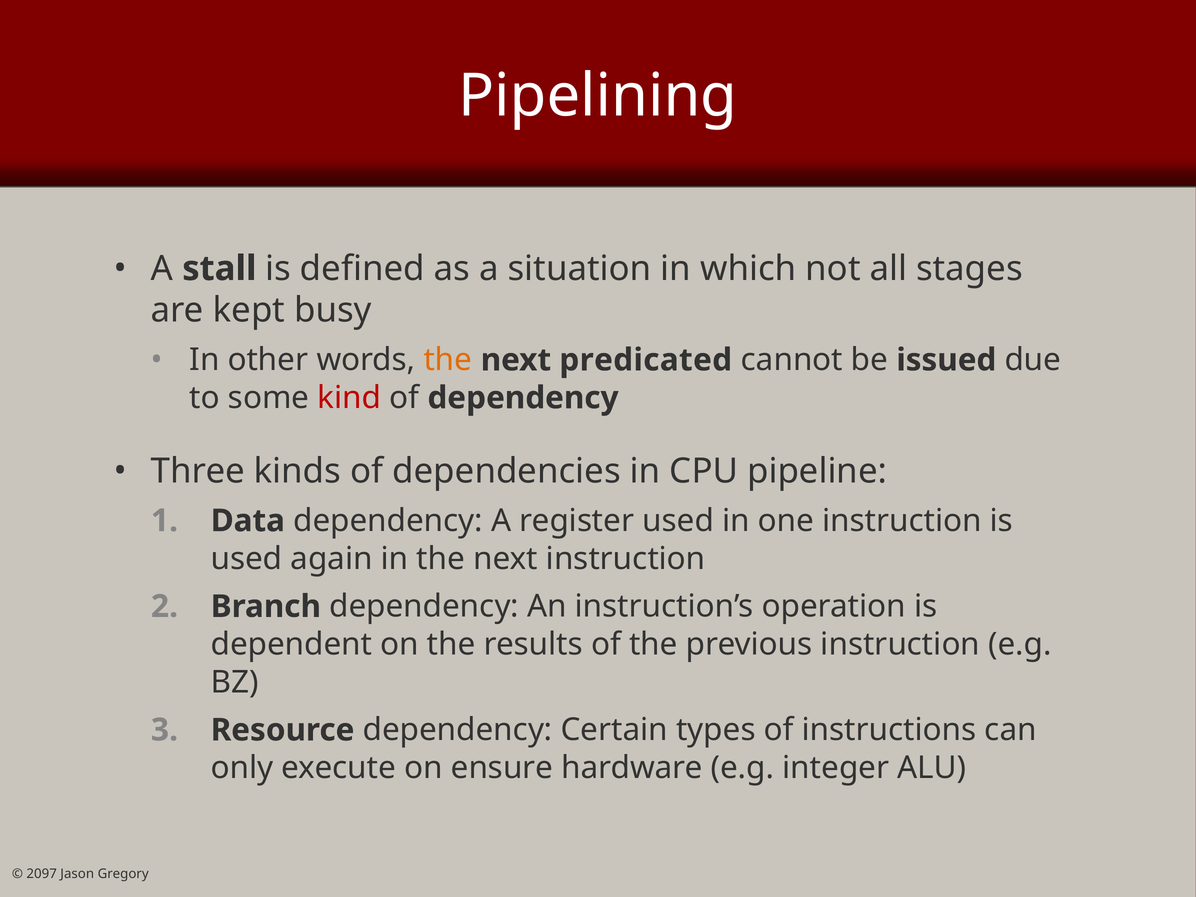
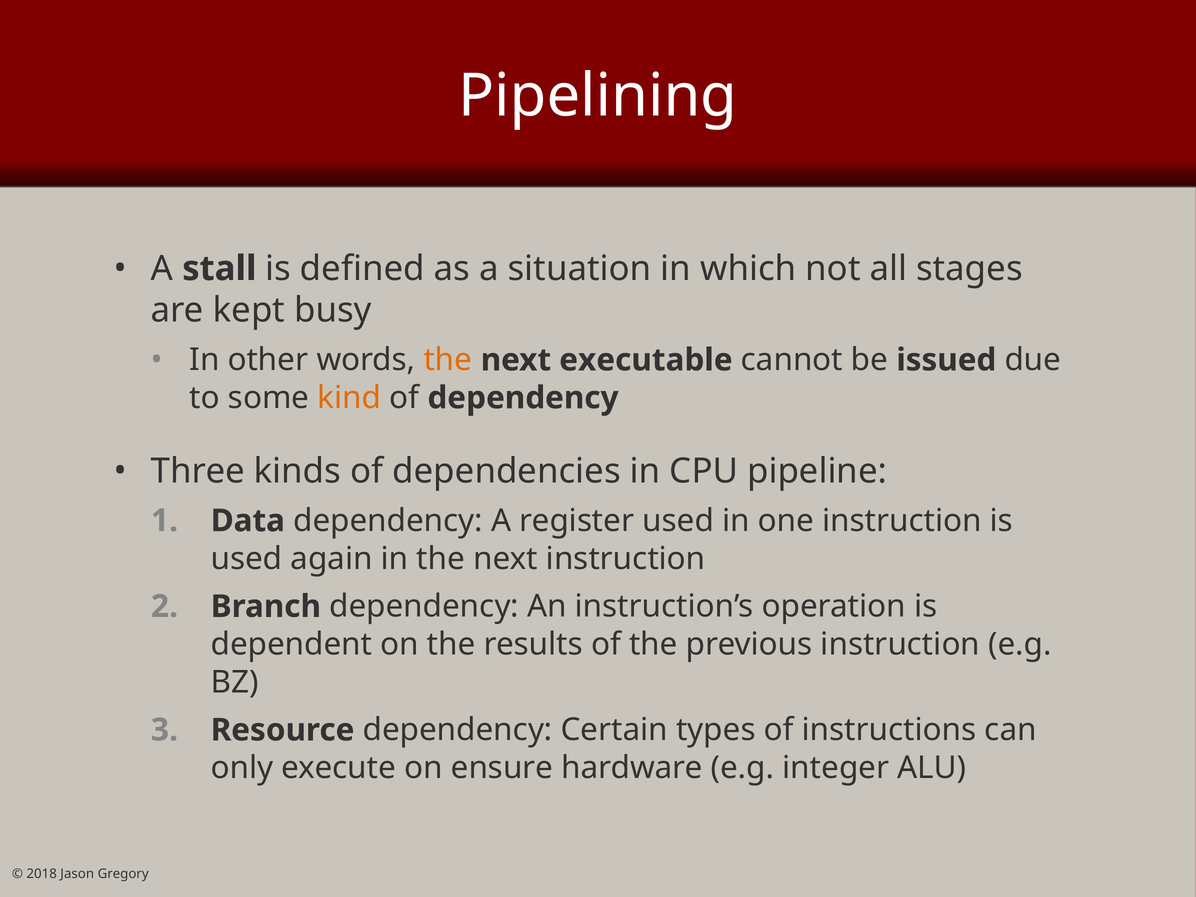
predicated: predicated -> executable (646, 360)
kind colour: red -> orange (349, 398)
2097: 2097 -> 2018 (42, 874)
